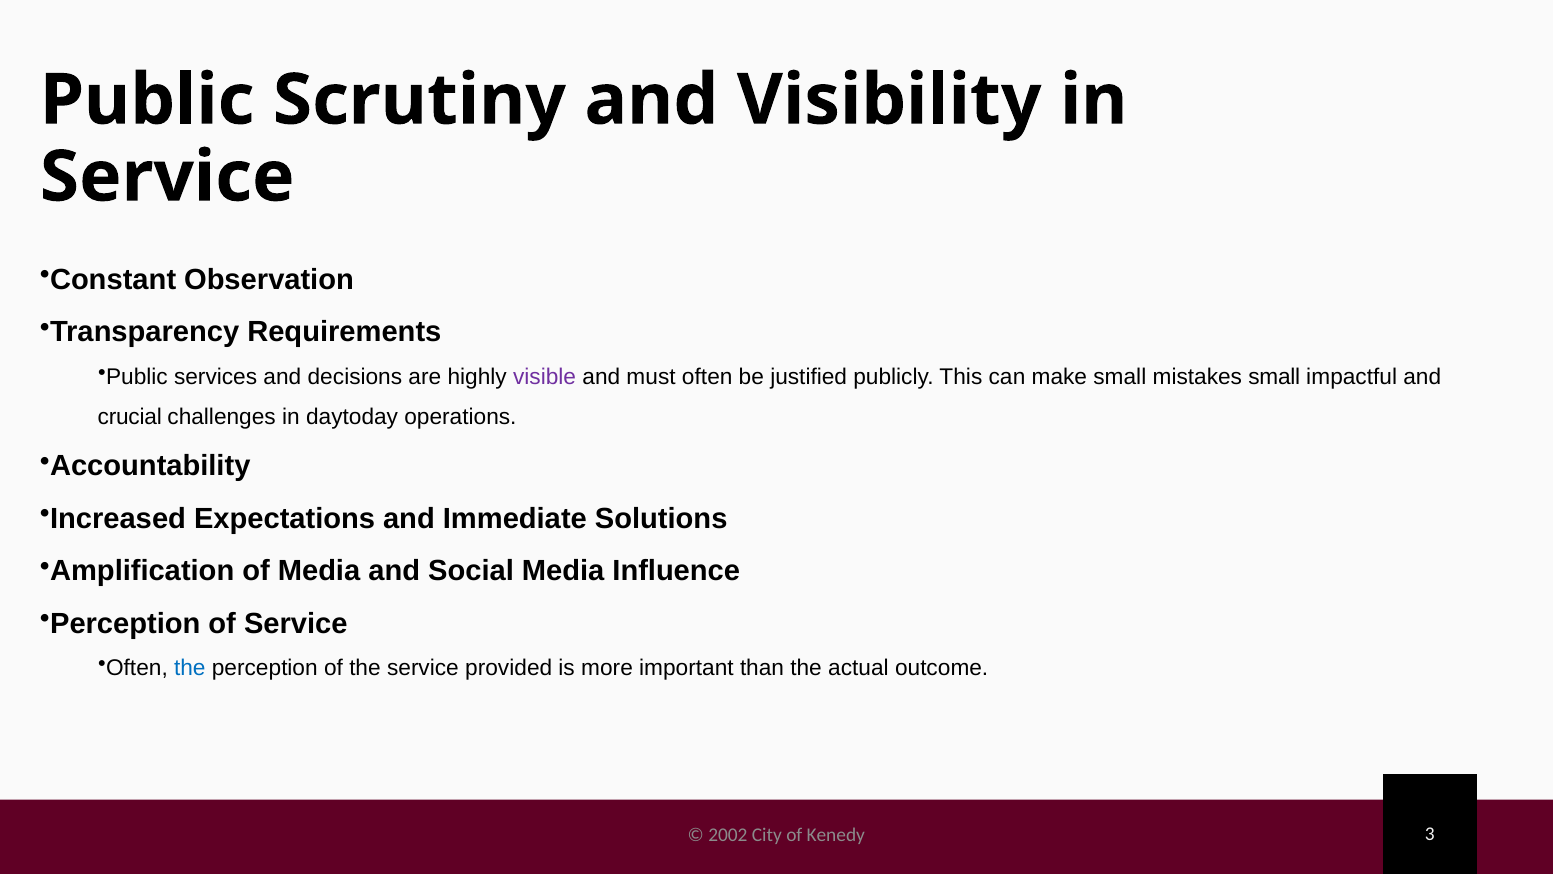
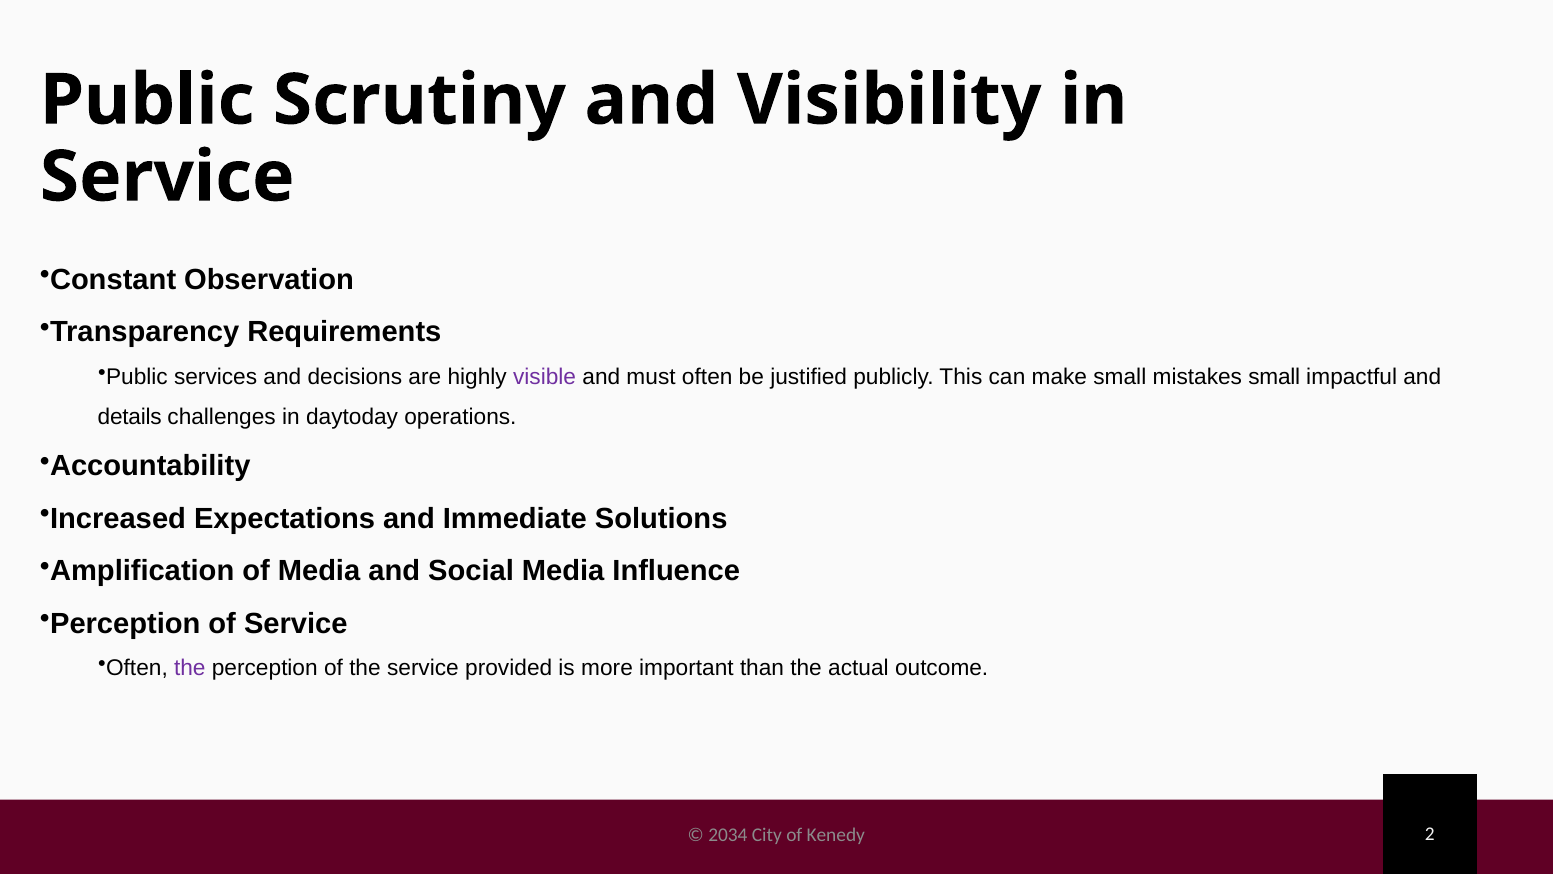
crucial: crucial -> details (130, 417)
the colour: blue -> purple (190, 668)
2002: 2002 -> 2034 (728, 834)
3: 3 -> 2 (1430, 834)
